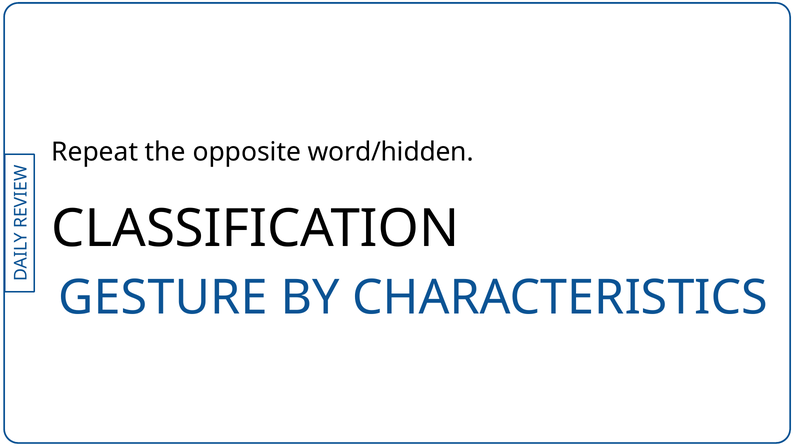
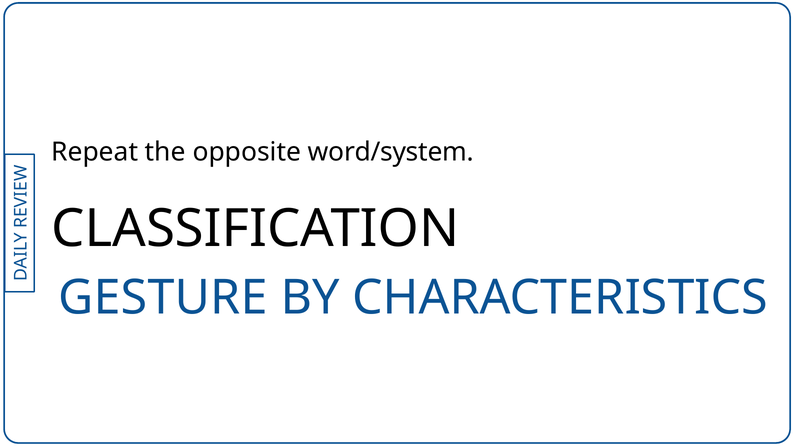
word/hidden: word/hidden -> word/system (391, 152)
